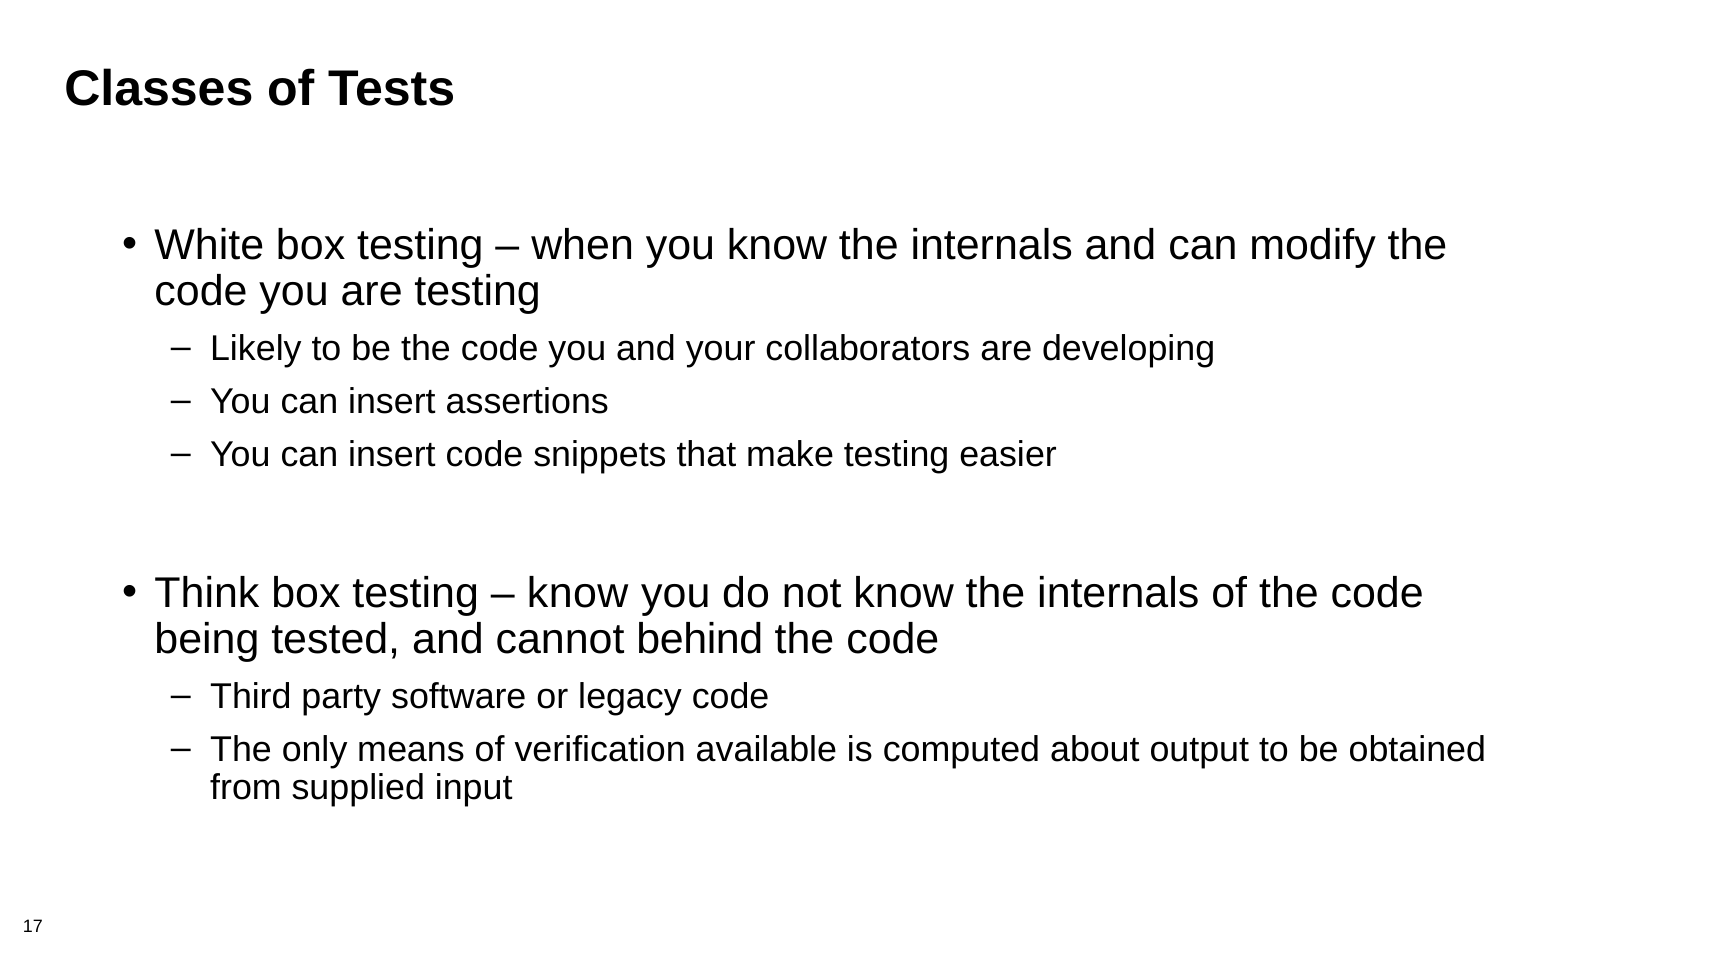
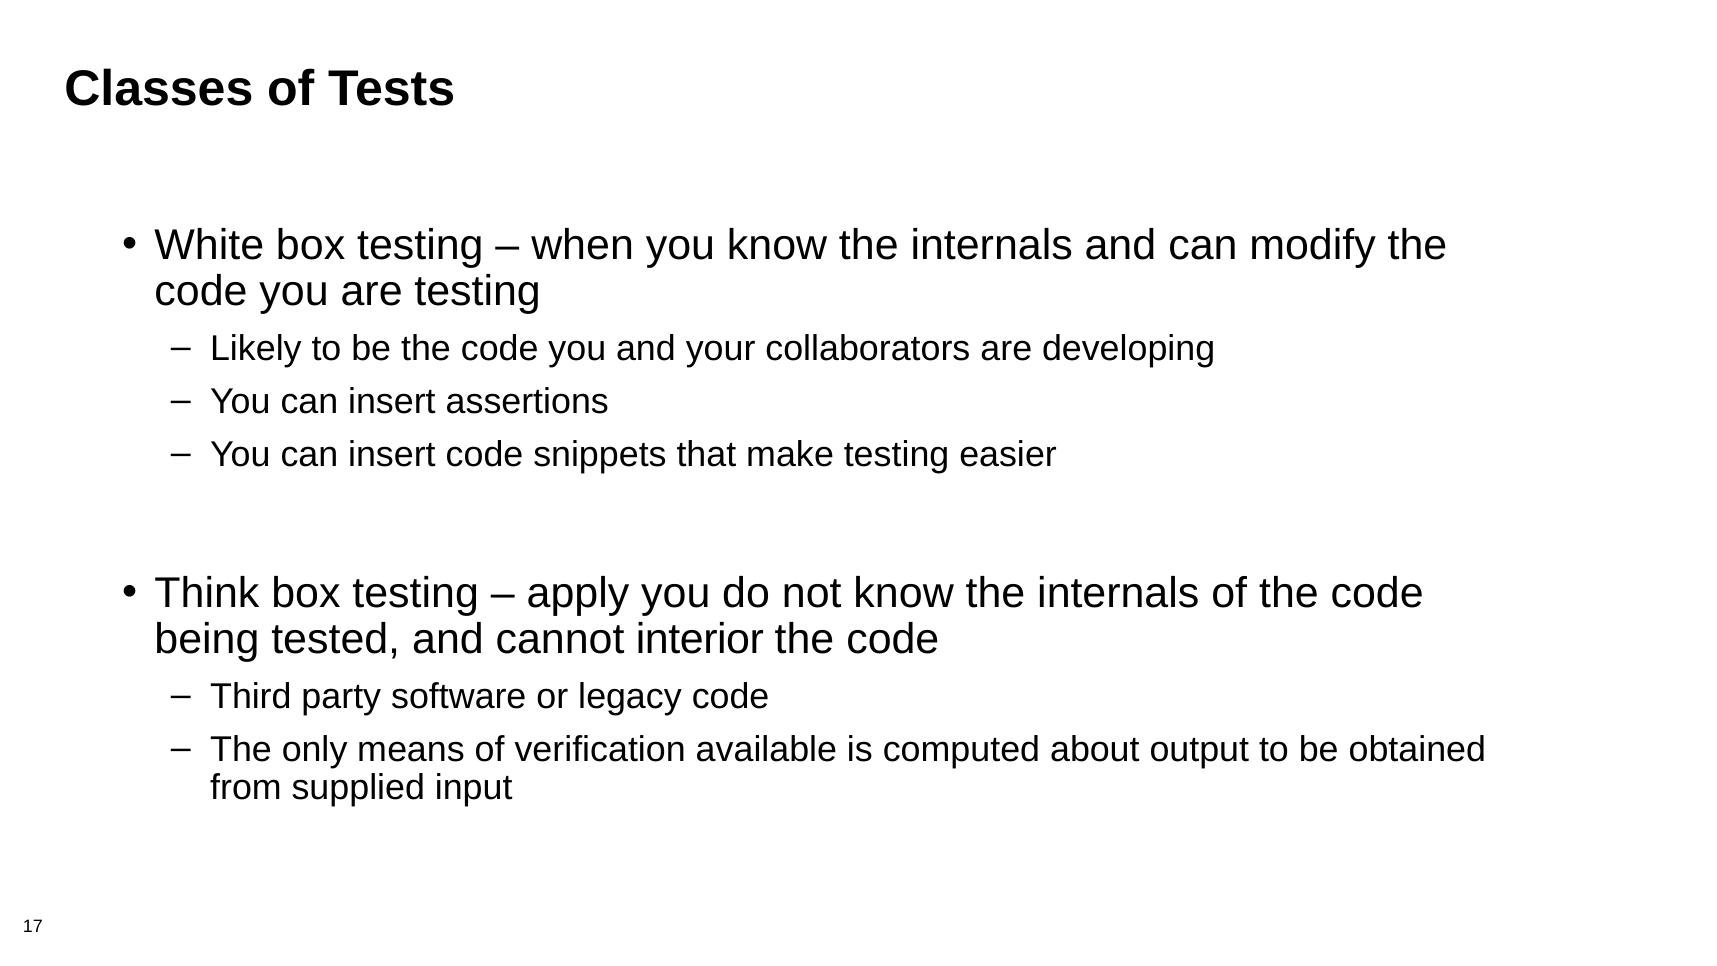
know: know -> apply (578, 593)
behind: behind -> interior (700, 640)
